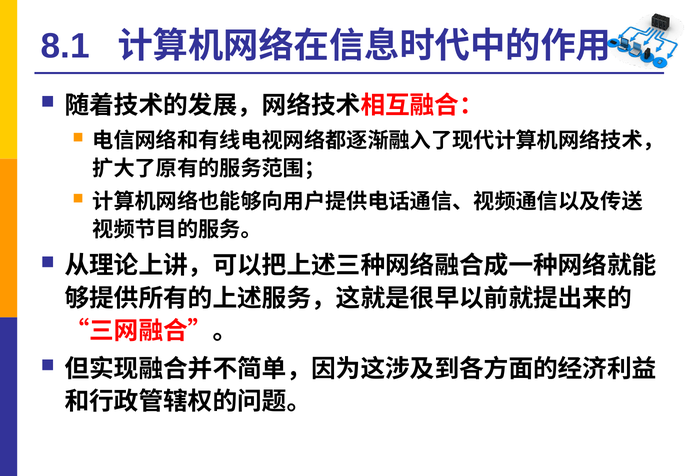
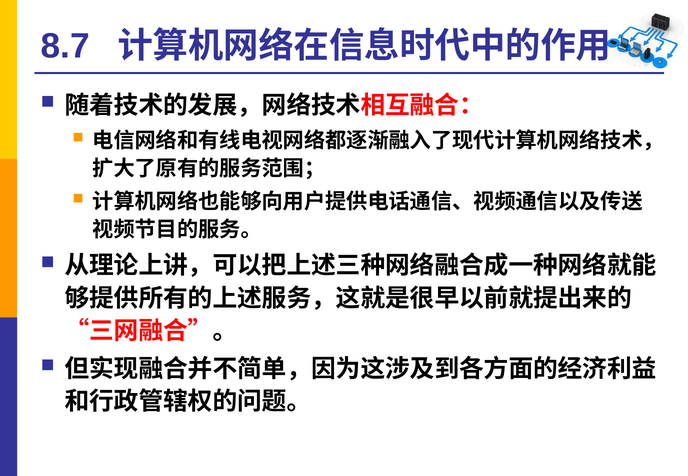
8.1: 8.1 -> 8.7 (65, 46)
